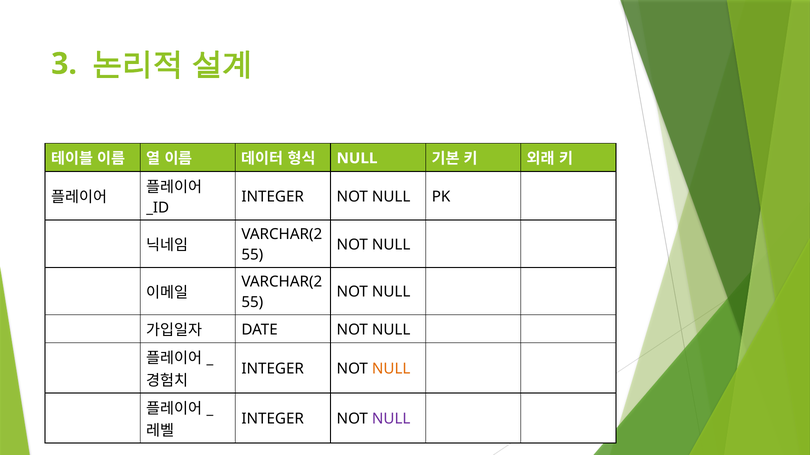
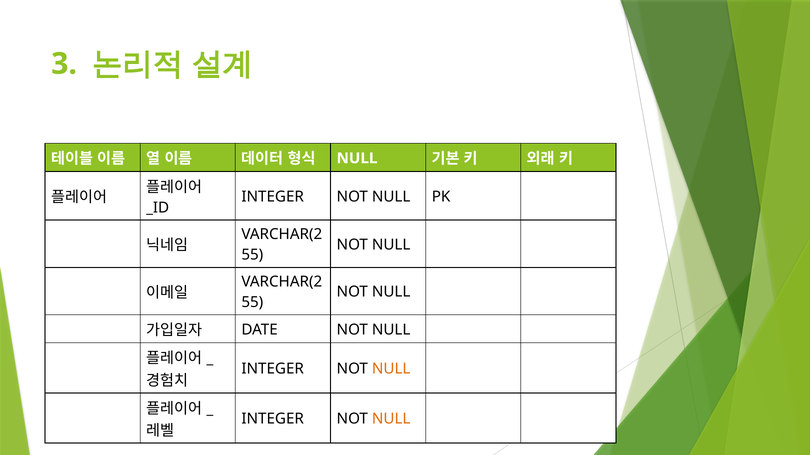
NULL colour: purple -> orange (391, 419)
